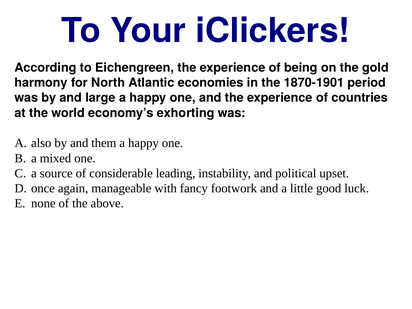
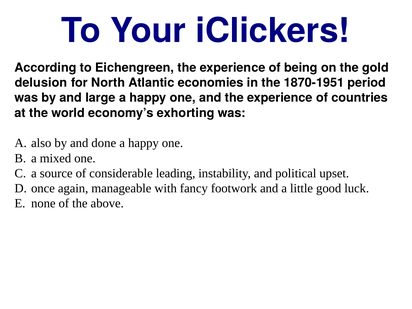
harmony: harmony -> delusion (41, 83)
1870-1901: 1870-1901 -> 1870-1951 (314, 83)
them: them -> done (104, 143)
